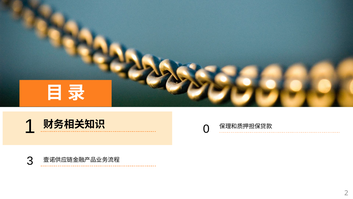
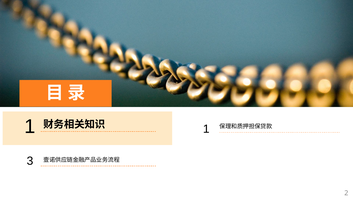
1 0: 0 -> 1 (206, 129)
